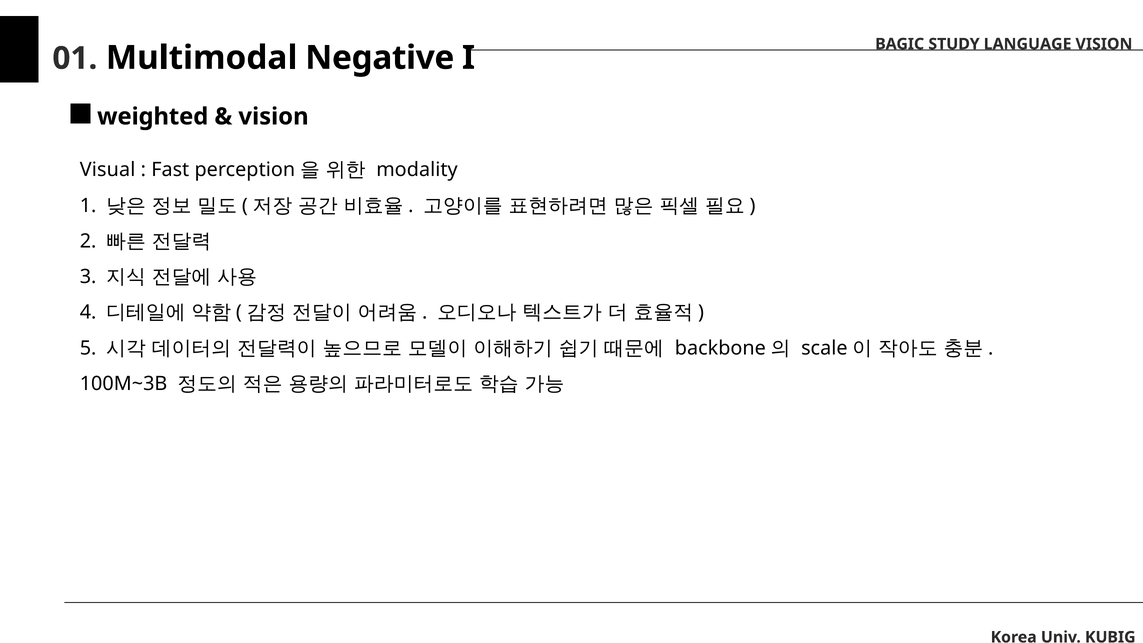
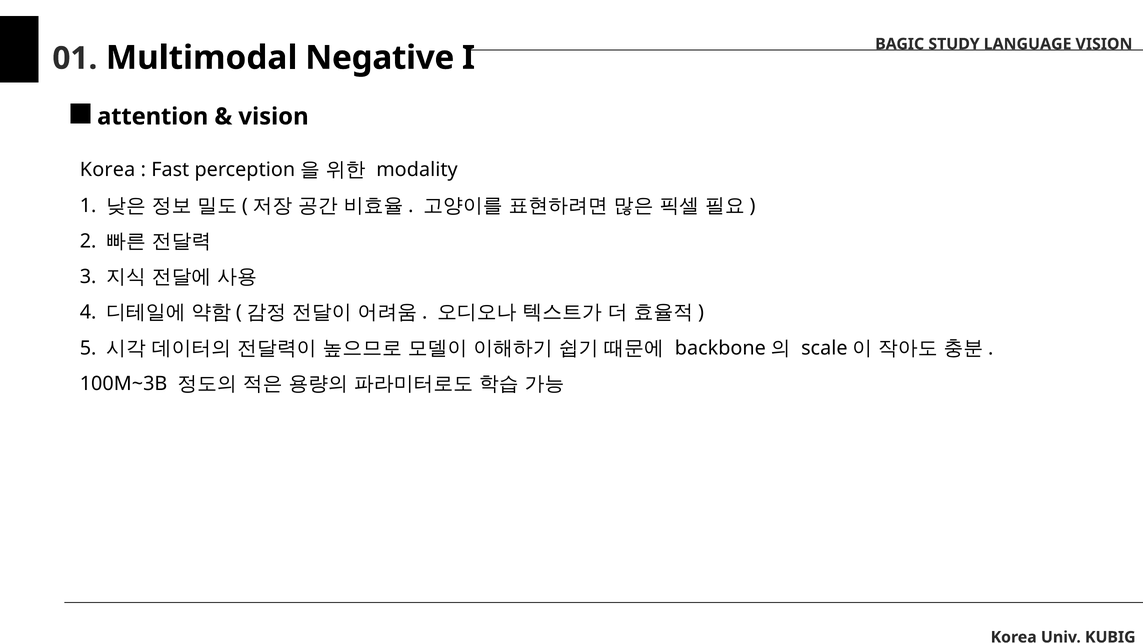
weighted: weighted -> attention (153, 117)
Visual: Visual -> Korea (108, 170)
